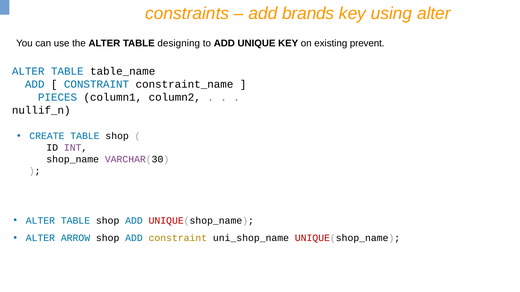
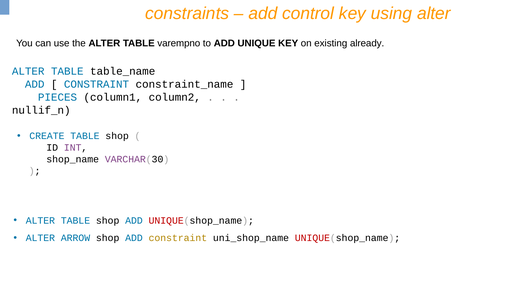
brands: brands -> control (308, 14)
designing: designing -> varempno (179, 43)
prevent: prevent -> already (367, 43)
